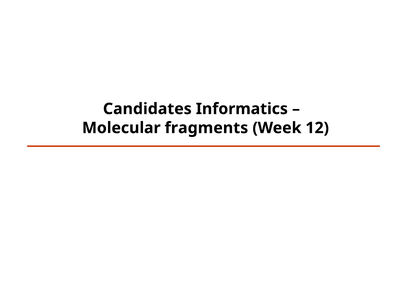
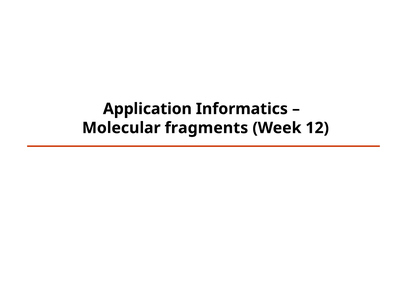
Candidates: Candidates -> Application (147, 109)
